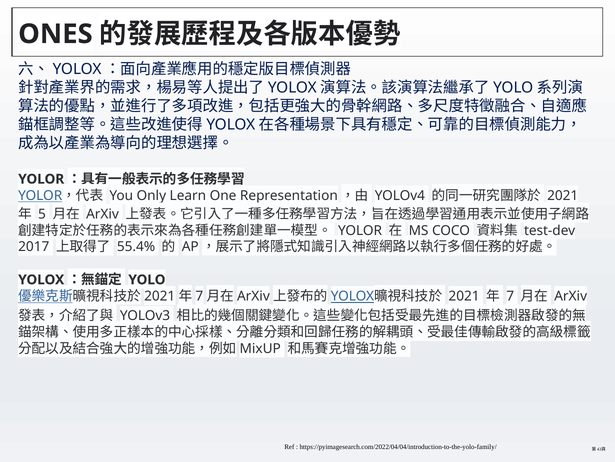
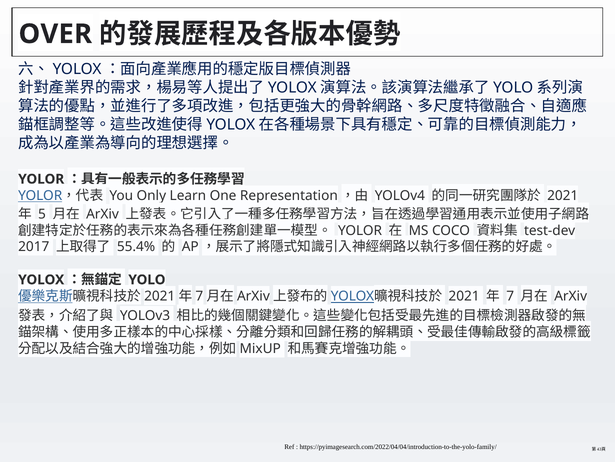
ONES: ONES -> OVER (55, 34)
